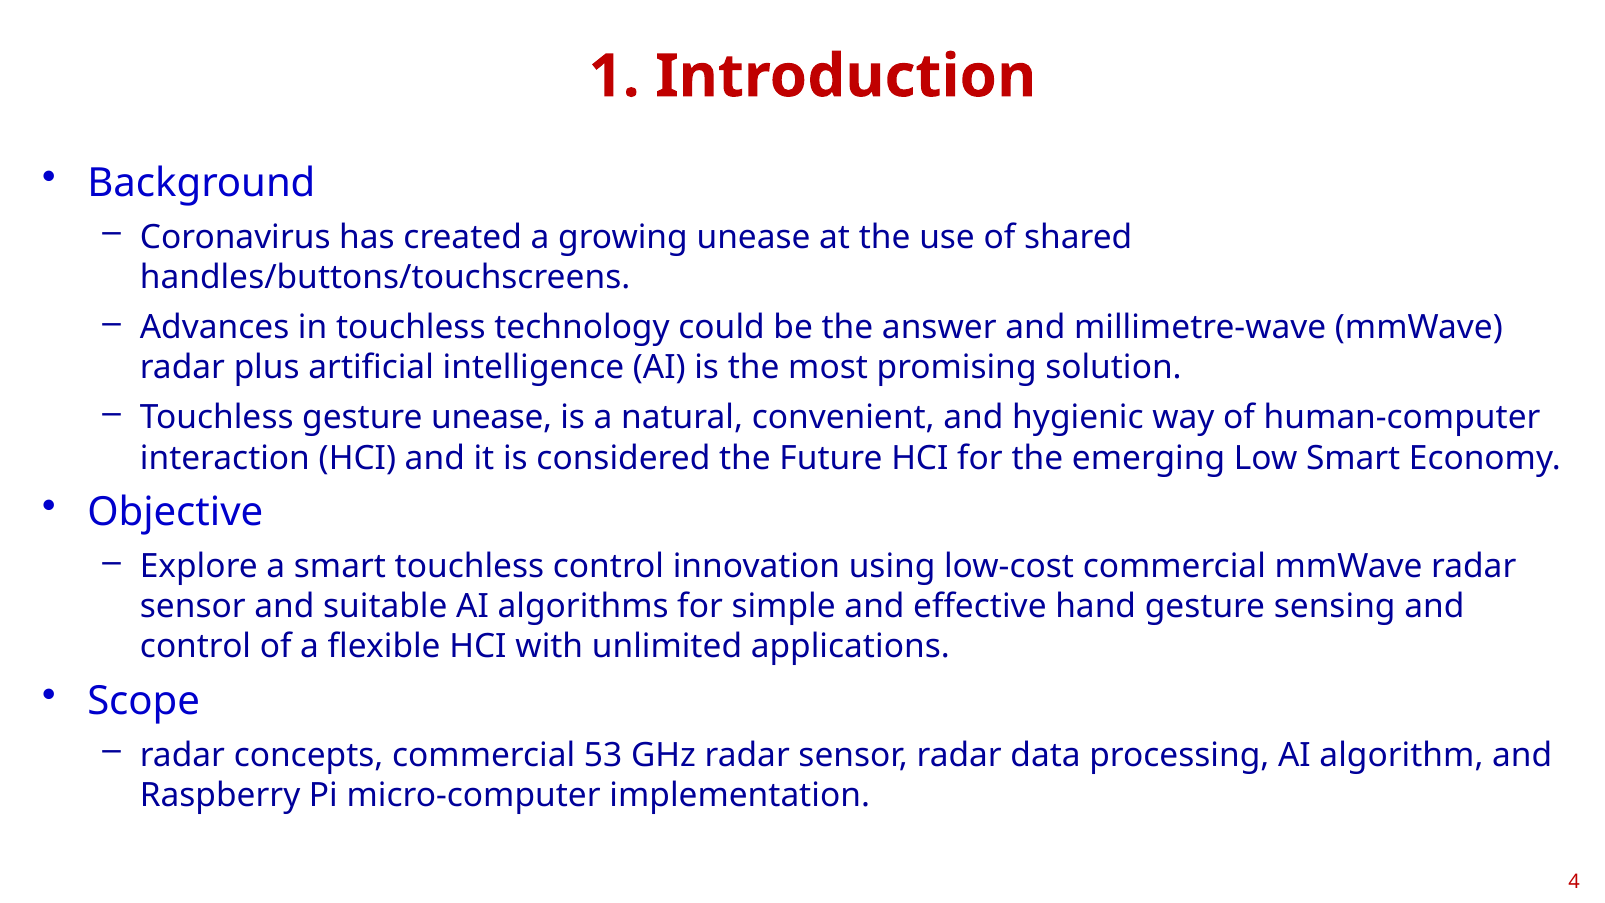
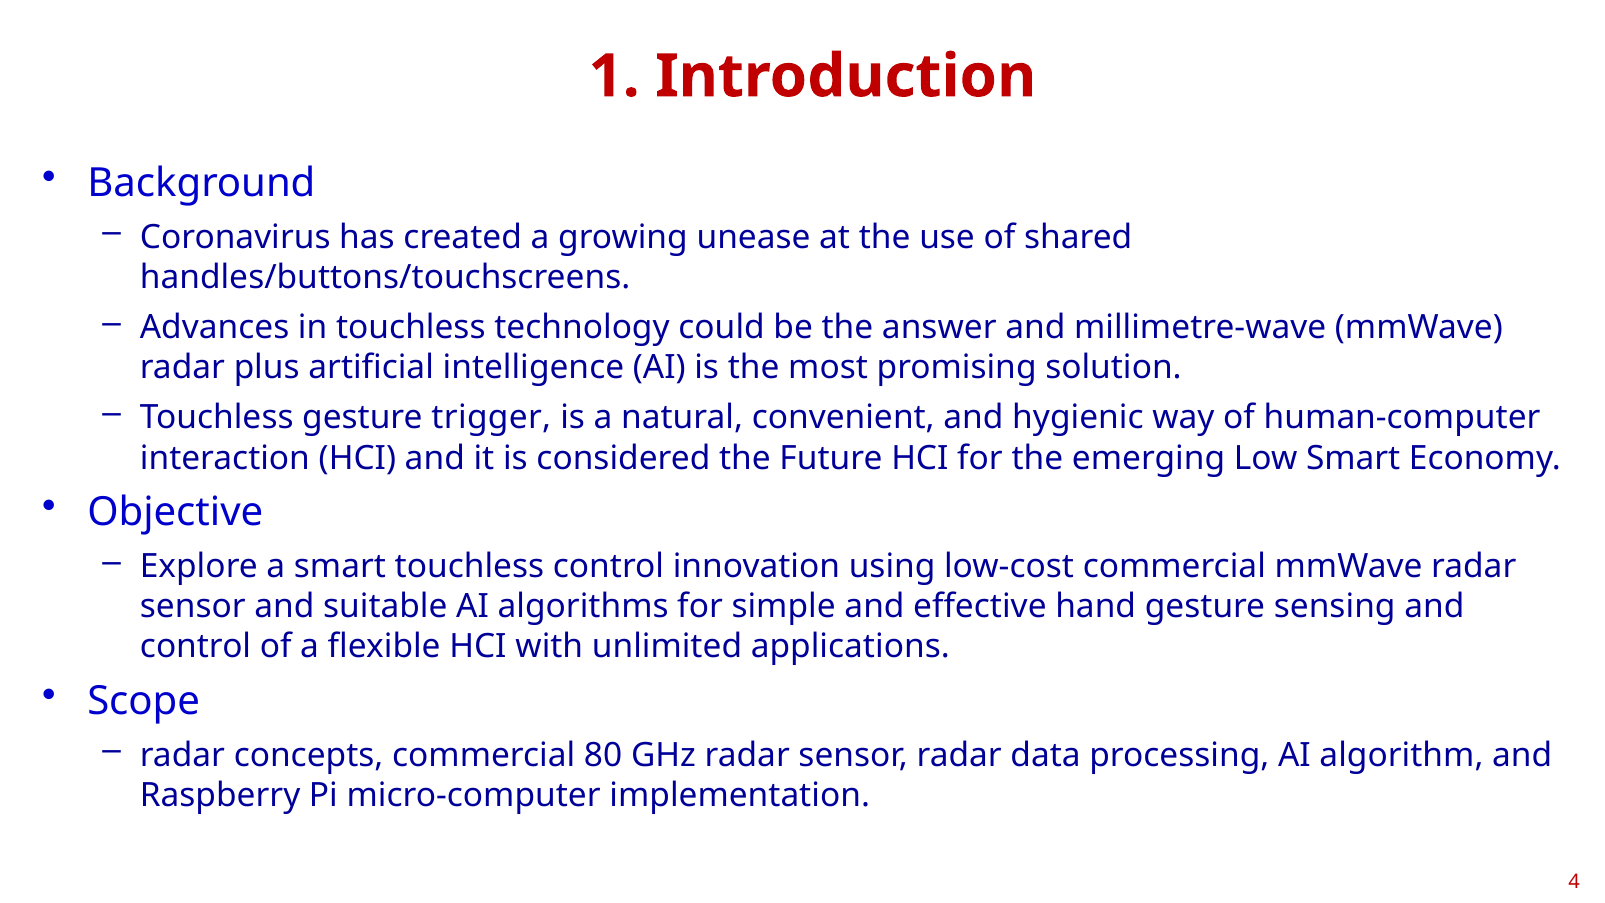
gesture unease: unease -> trigger (491, 418)
53: 53 -> 80 (603, 755)
